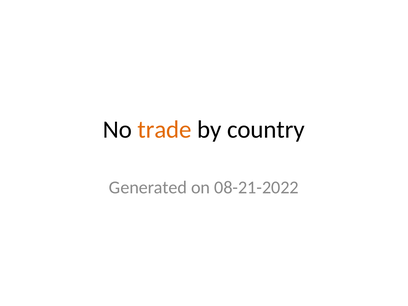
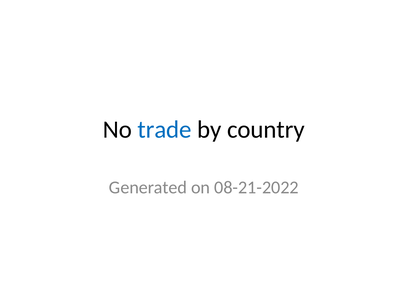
trade colour: orange -> blue (165, 130)
